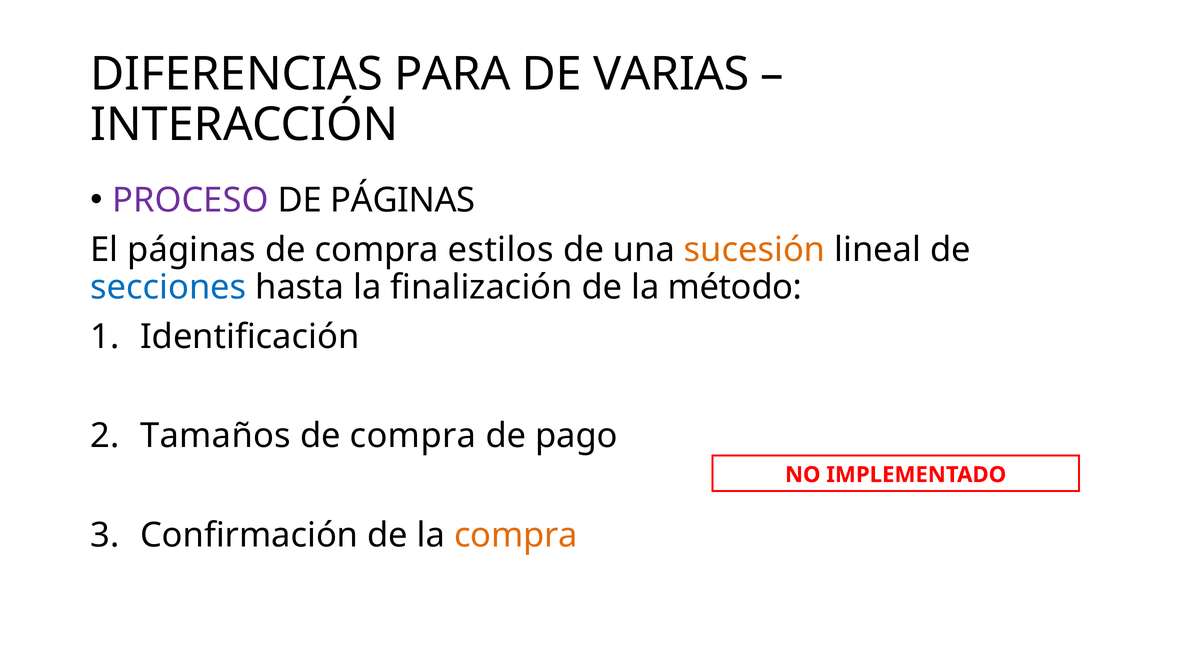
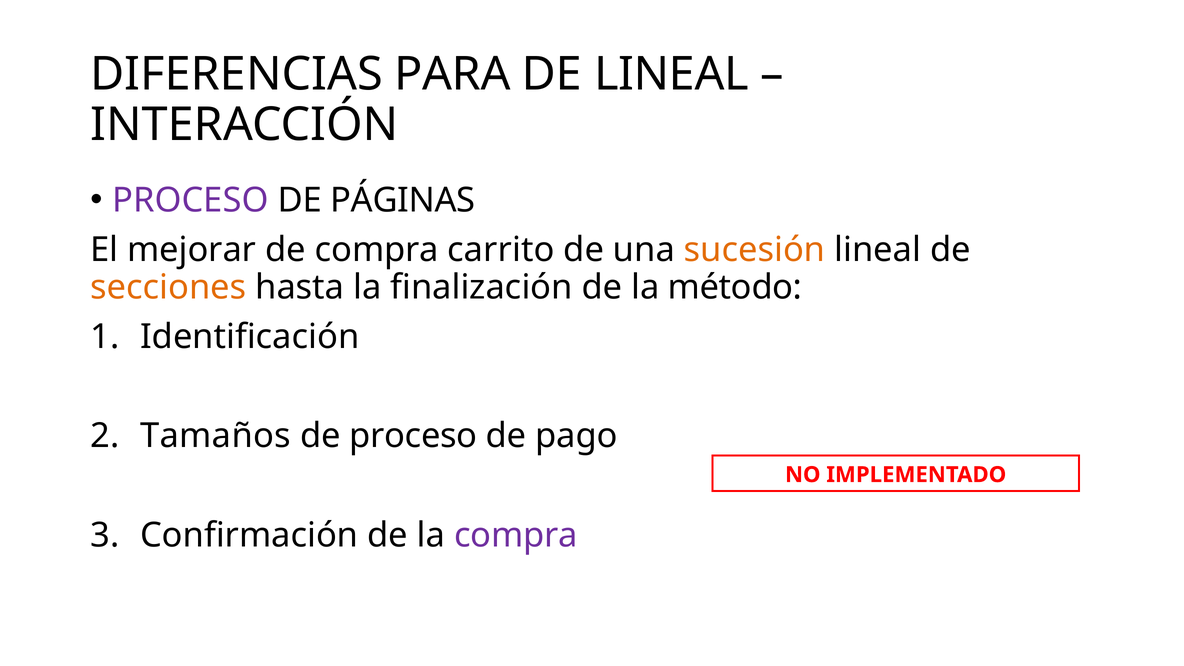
DE VARIAS: VARIAS -> LINEAL (671, 74)
El páginas: páginas -> mejorar (192, 250)
estilos: estilos -> carrito (501, 250)
secciones colour: blue -> orange (168, 287)
compra: compra -> proceso (413, 436)
compra colour: orange -> purple (516, 535)
